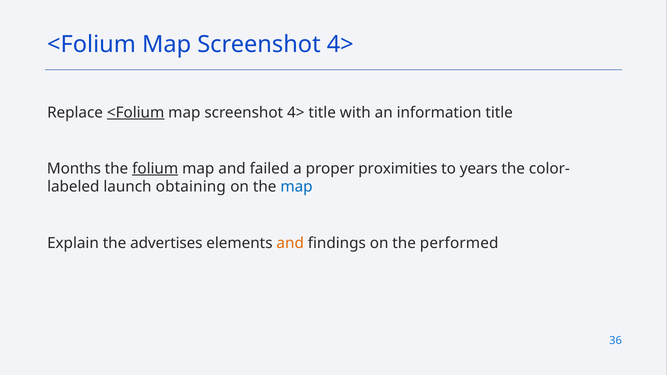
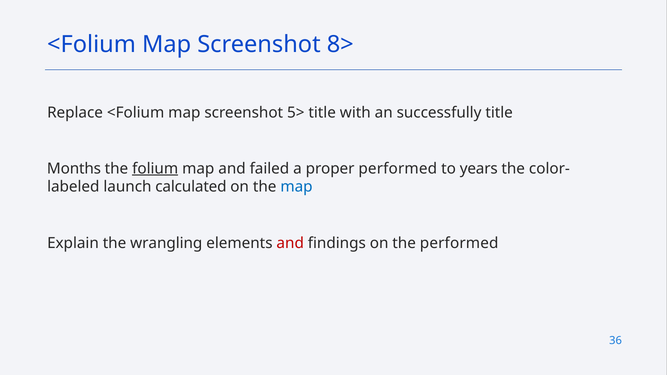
4>: 4> -> 8> (340, 45)
<Folium underline: present -> none (136, 113)
4>: 4> -> 5> (296, 113)
information: information -> successfully (439, 113)
proper proximities: proximities -> performed (398, 169)
obtaining: obtaining -> calculated (191, 187)
advertises: advertises -> wrangling (166, 243)
and colour: orange -> red (290, 243)
